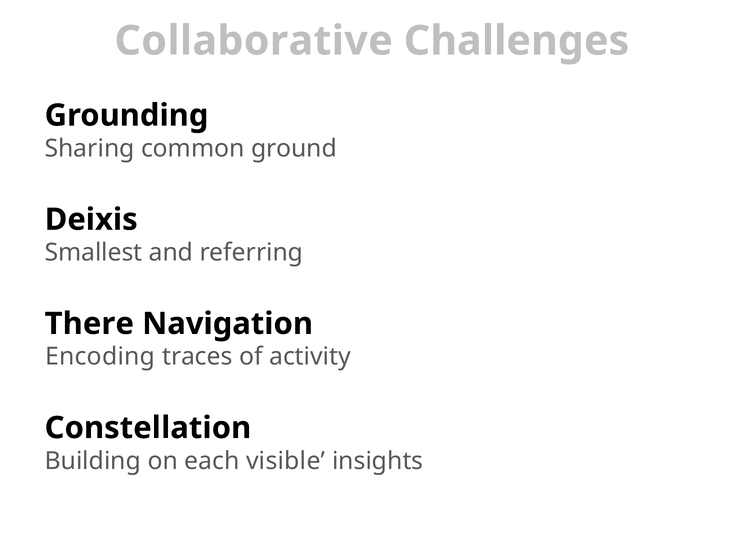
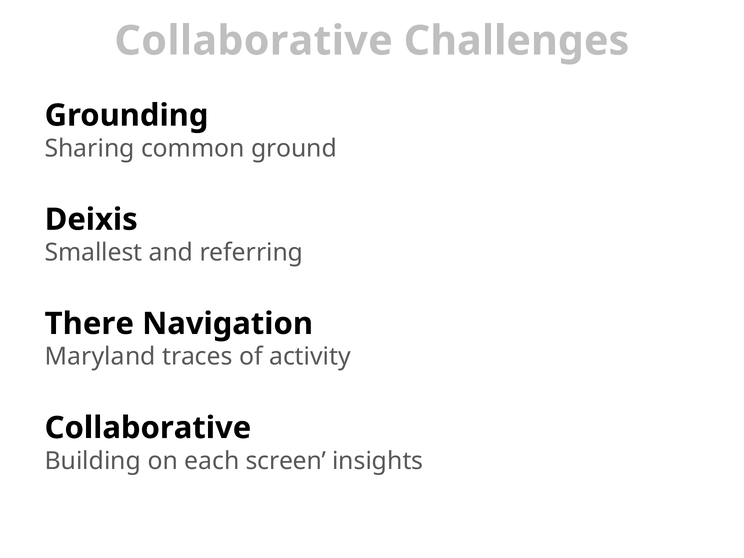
Encoding: Encoding -> Maryland (100, 357)
Constellation: Constellation -> Collaborative (148, 428)
visible: visible -> screen (286, 461)
